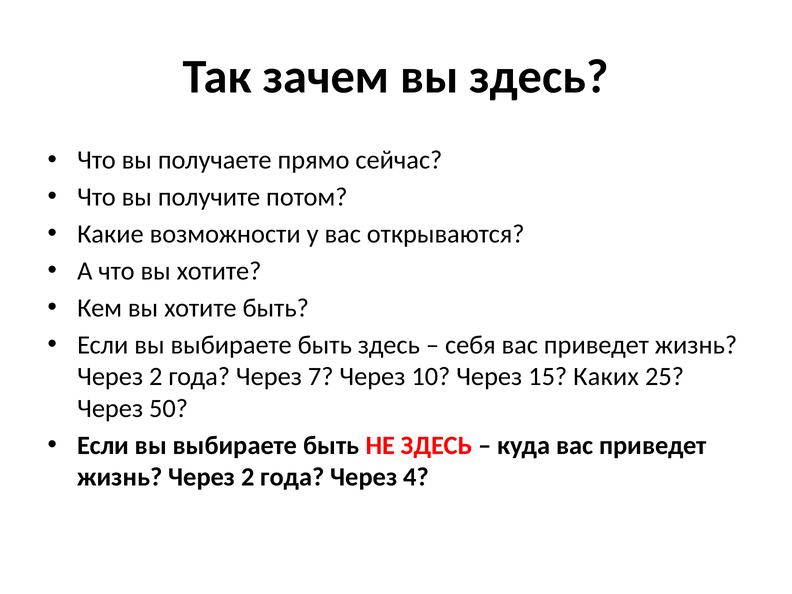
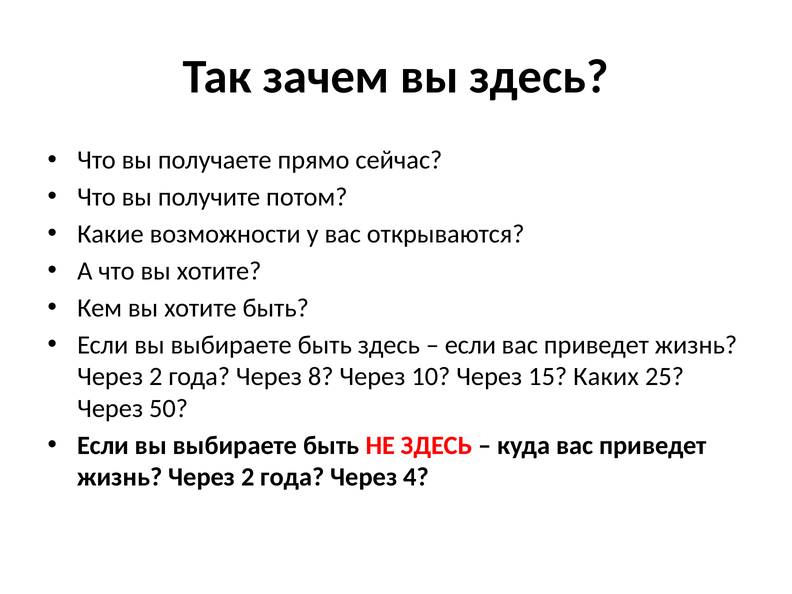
себя: себя -> если (470, 345)
7: 7 -> 8 (321, 377)
